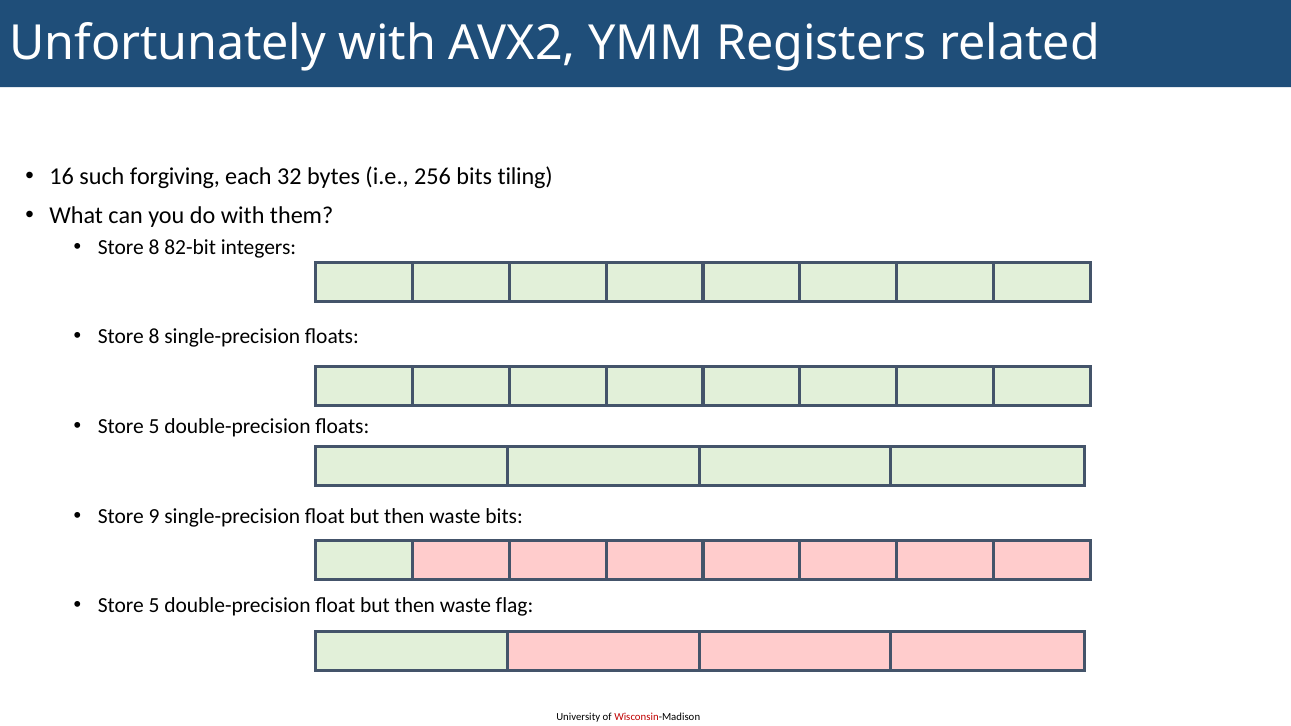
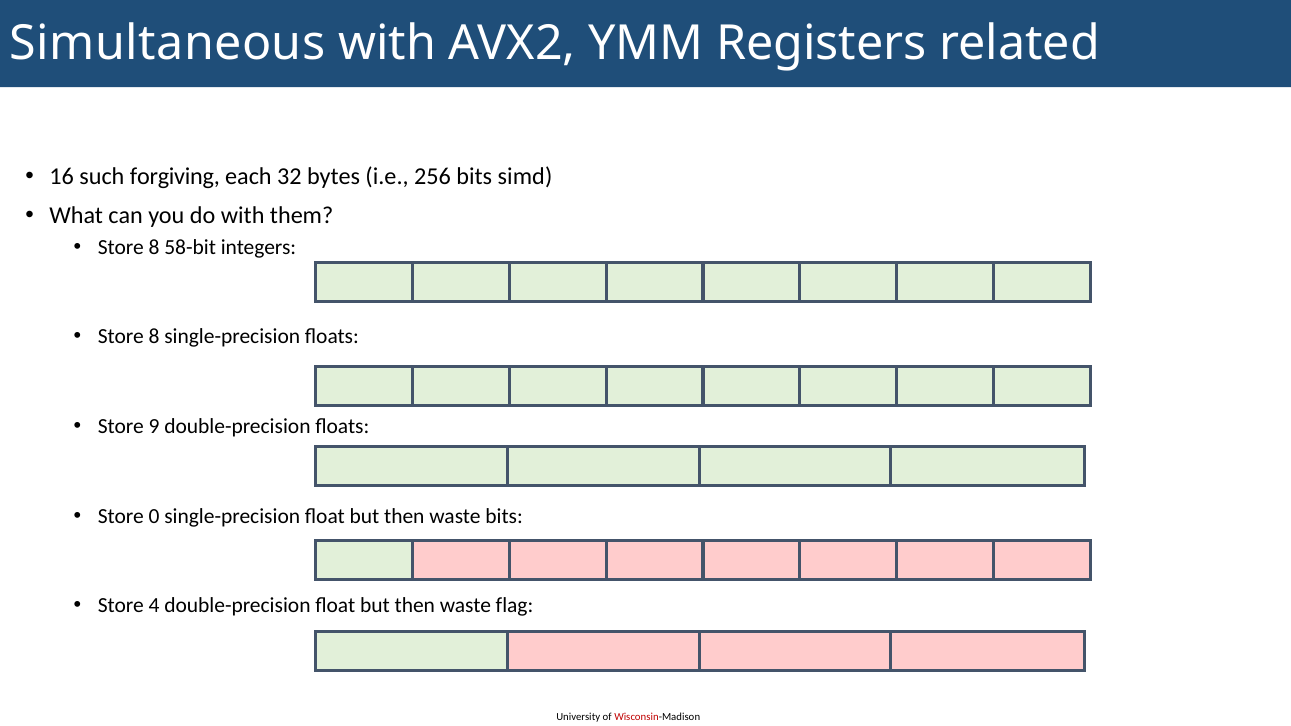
Unfortunately: Unfortunately -> Simultaneous (168, 43)
tiling: tiling -> simd (525, 176)
82-bit: 82-bit -> 58-bit (190, 247)
5: 5 -> 9 (154, 426)
9: 9 -> 0 (154, 516)
5: 5 -> 4 (154, 606)
